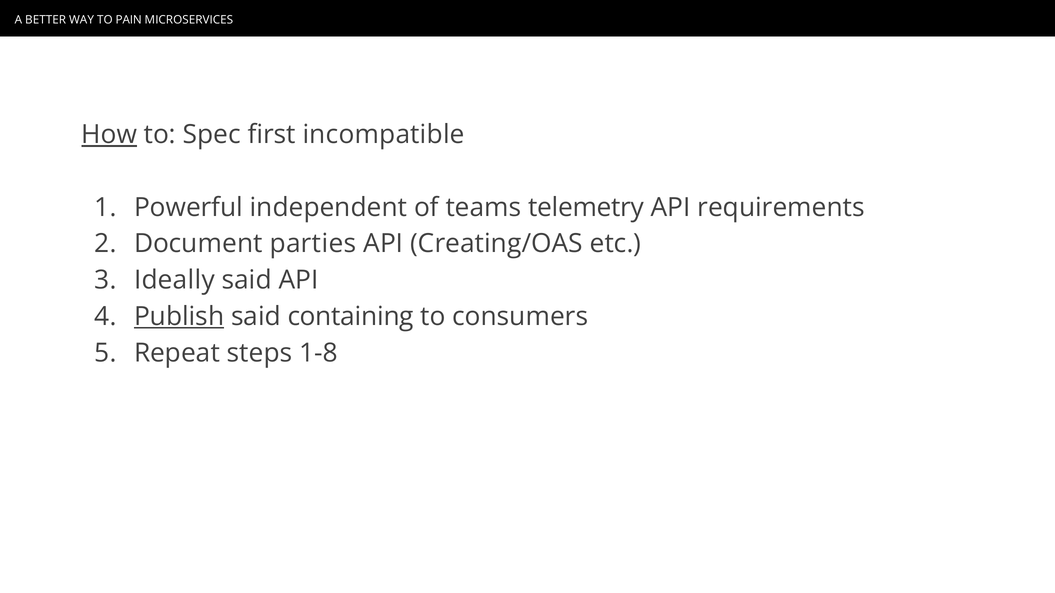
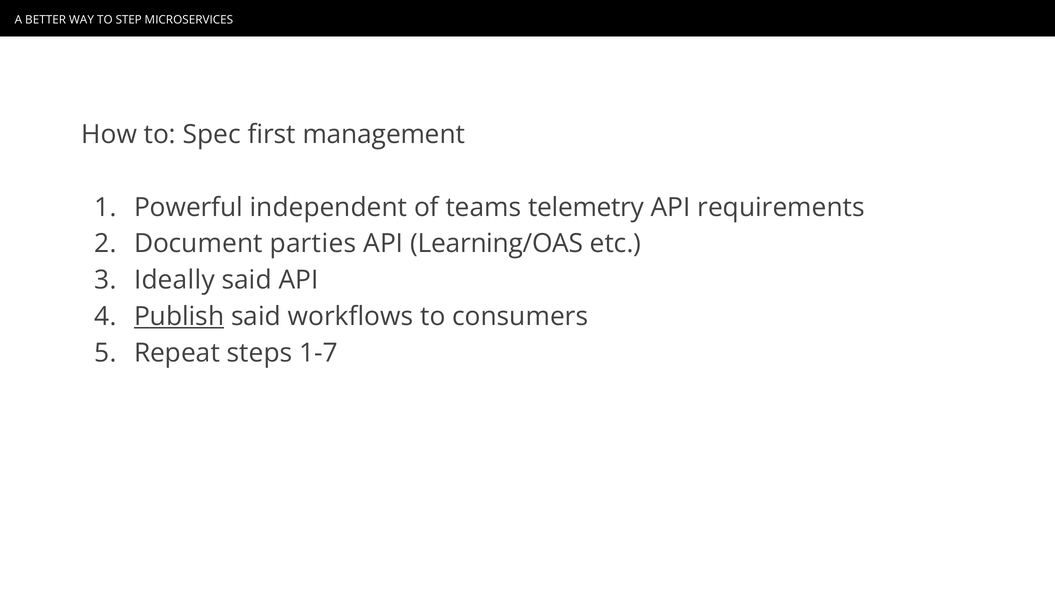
PAIN: PAIN -> STEP (129, 20)
How underline: present -> none (109, 135)
incompatible: incompatible -> management (384, 135)
Creating/OAS: Creating/OAS -> Learning/OAS (497, 244)
containing: containing -> workflows (350, 317)
1-8: 1-8 -> 1-7 (318, 353)
